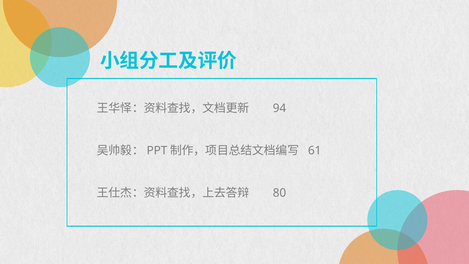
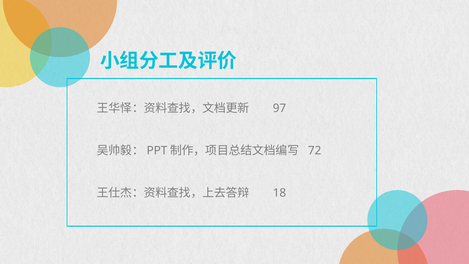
94: 94 -> 97 (279, 108)
61: 61 -> 72 (315, 151)
80: 80 -> 18 (279, 193)
